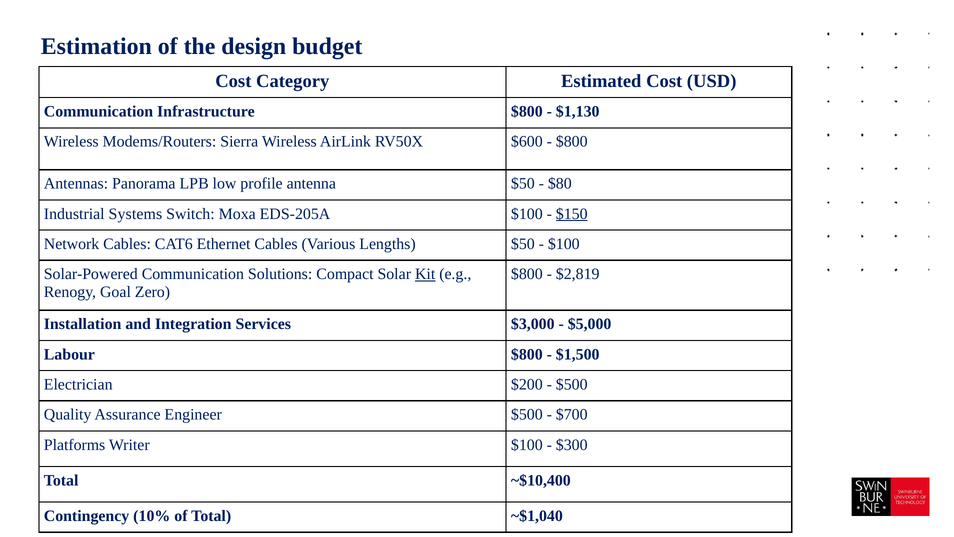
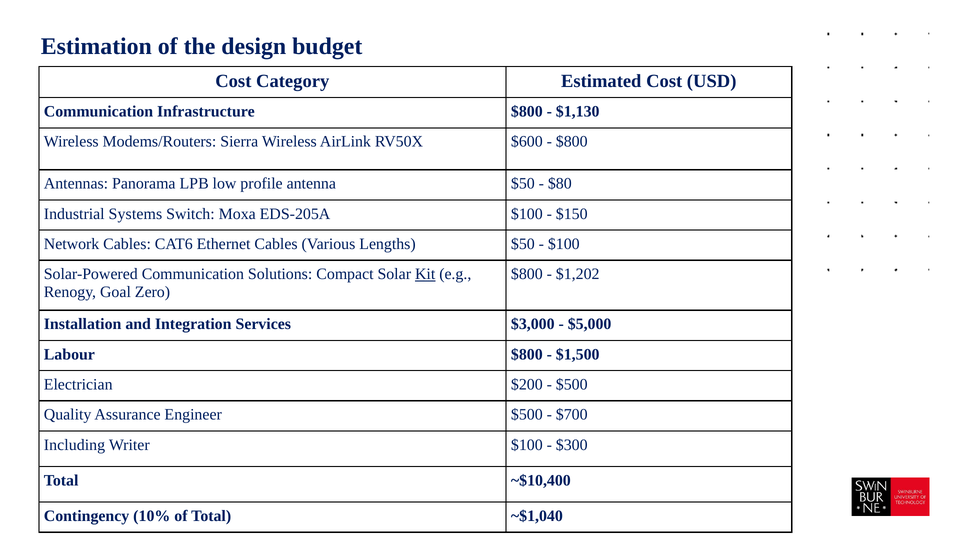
$150 underline: present -> none (572, 214)
$2,819: $2,819 -> $1,202 (578, 274)
Platforms: Platforms -> Including (75, 445)
